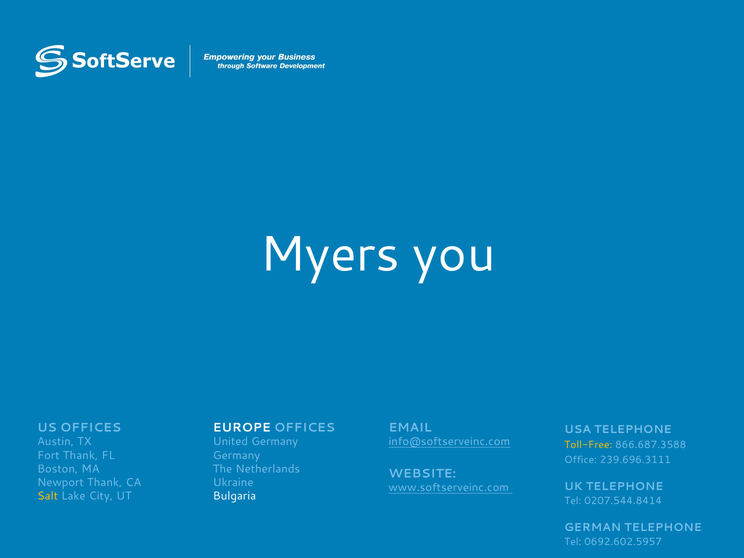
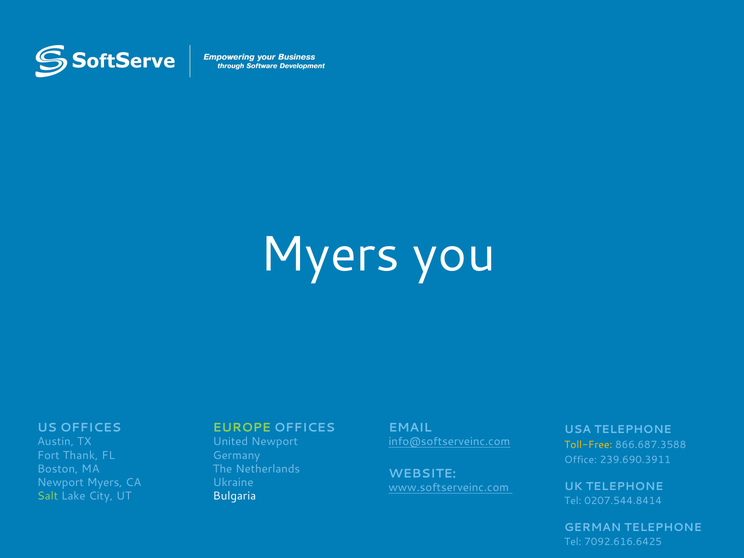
EUROPE colour: white -> light green (242, 427)
United Germany: Germany -> Newport (275, 442)
239.696.3111: 239.696.3111 -> 239.690.3911 (635, 460)
Newport Thank: Thank -> Myers (105, 483)
Salt colour: yellow -> light green (48, 496)
0692.602.5957: 0692.602.5957 -> 7092.616.6425 (623, 542)
